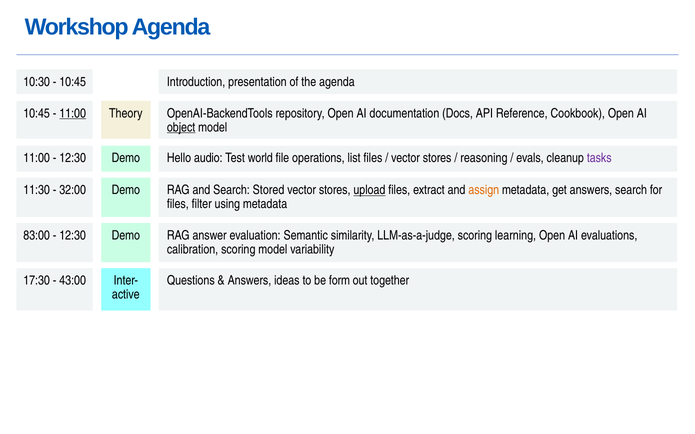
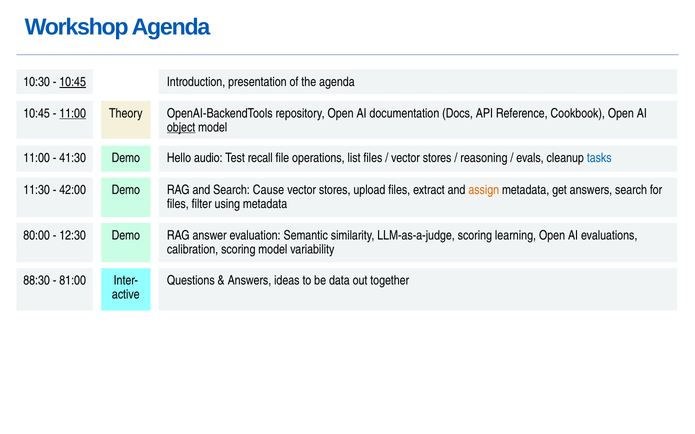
10:45 underline: none -> present (73, 82)
12:30: 12:30 -> 41:30 (73, 158)
world: world -> recall (260, 158)
tasks colour: purple -> blue (599, 158)
32:00: 32:00 -> 42:00 (73, 190)
Stored: Stored -> Cause (268, 190)
upload underline: present -> none (369, 190)
83:00: 83:00 -> 80:00 (37, 236)
17:30: 17:30 -> 88:30 (37, 281)
43:00: 43:00 -> 81:00 (73, 281)
form: form -> data (339, 281)
